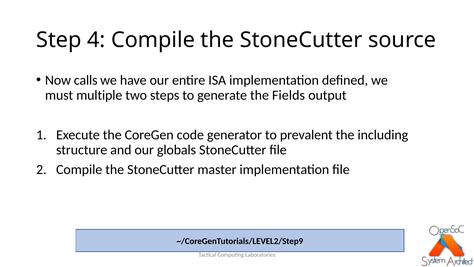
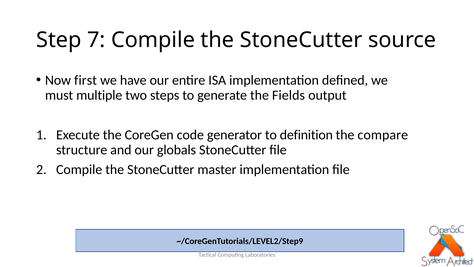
4: 4 -> 7 (96, 40)
calls: calls -> first (86, 80)
prevalent: prevalent -> definition (306, 135)
including: including -> compare (383, 135)
